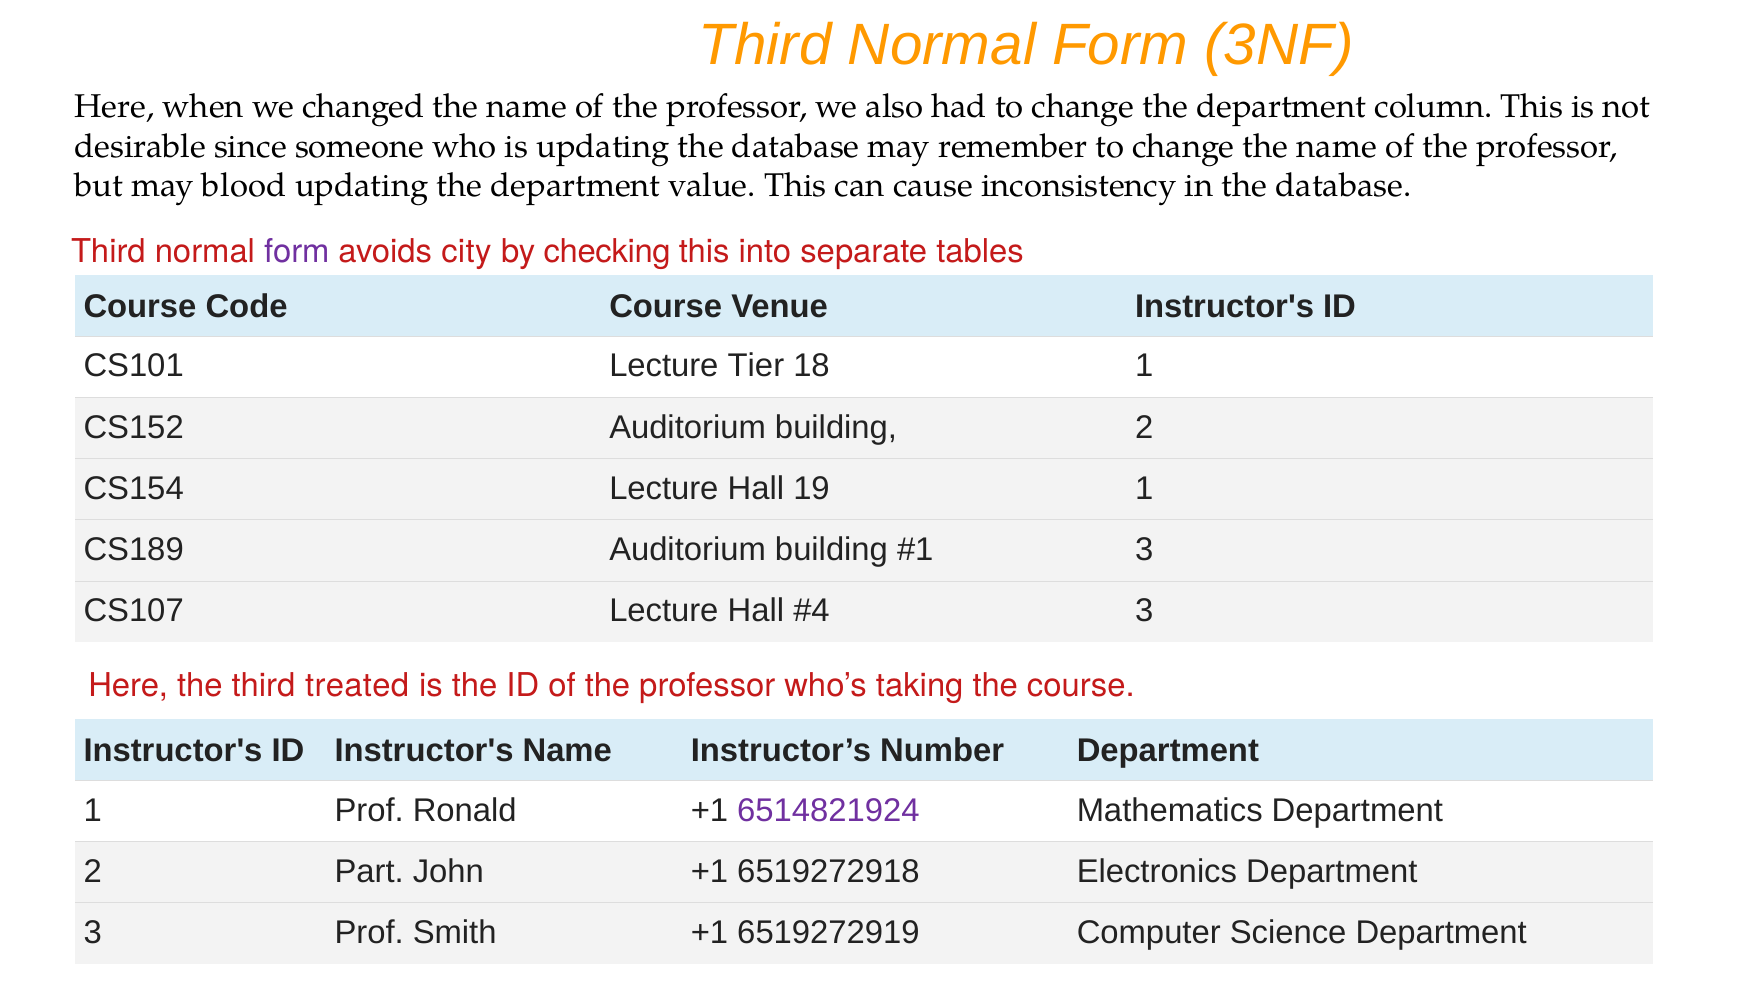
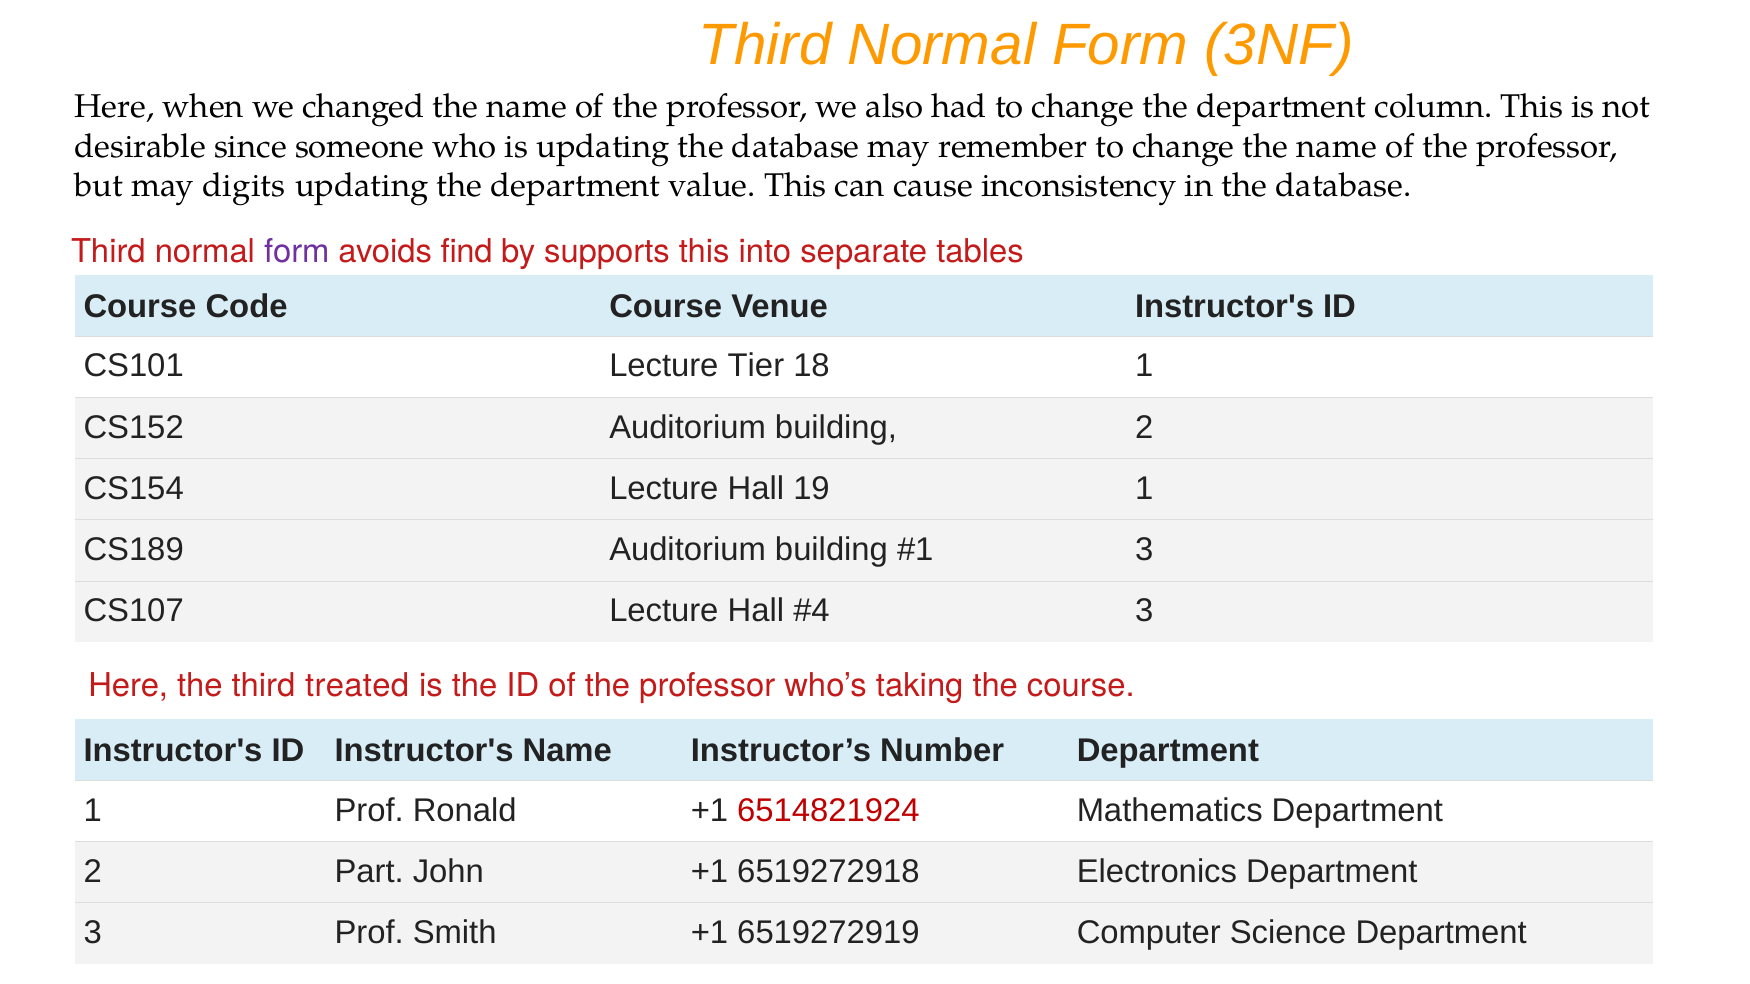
blood: blood -> digits (244, 186)
city: city -> find (467, 252)
checking: checking -> supports (607, 252)
6514821924 colour: purple -> red (828, 811)
